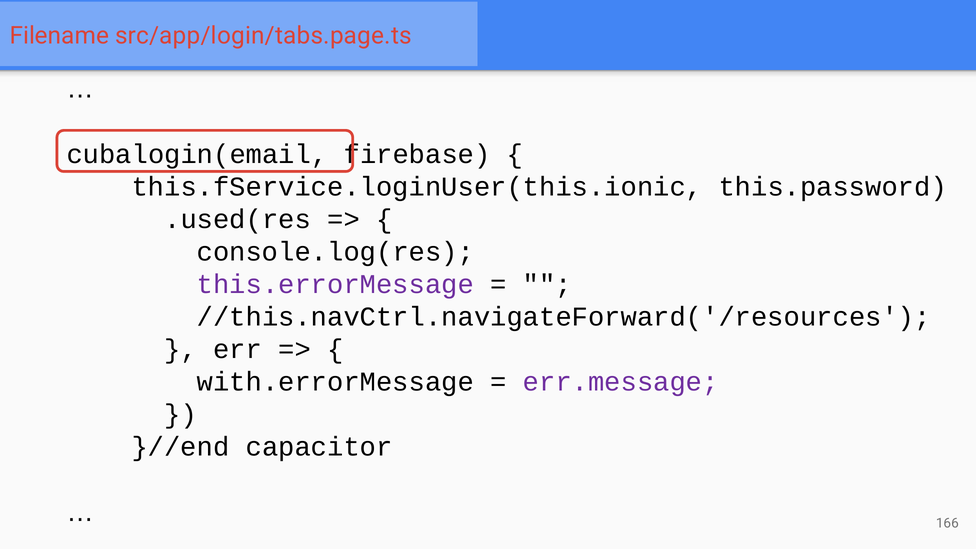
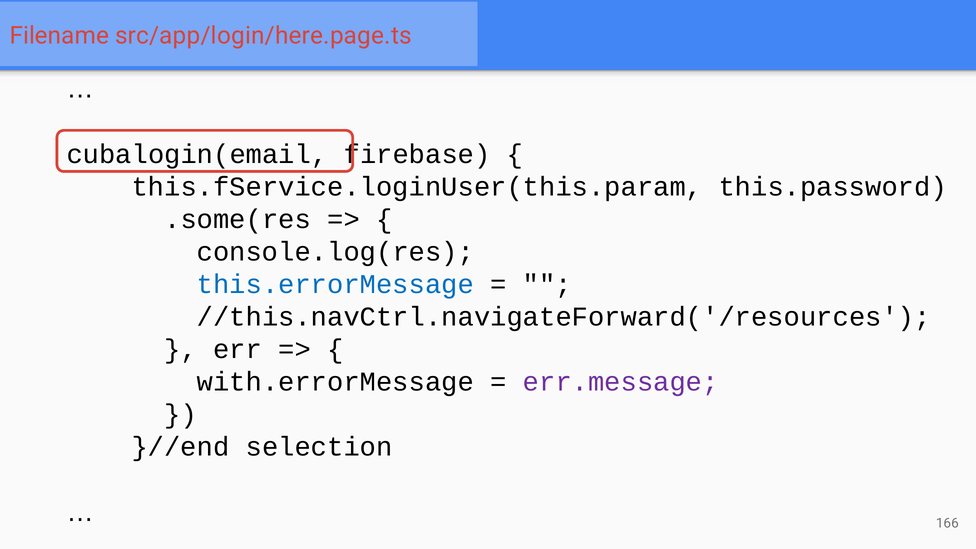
src/app/login/tabs.page.ts: src/app/login/tabs.page.ts -> src/app/login/here.page.ts (263, 36)
this.fService.loginUser(this.ionic: this.fService.loginUser(this.ionic -> this.fService.loginUser(this.param (417, 187)
.used(res: .used(res -> .some(res (238, 219)
this.errorMessage colour: purple -> blue (335, 284)
capacitor: capacitor -> selection (319, 447)
